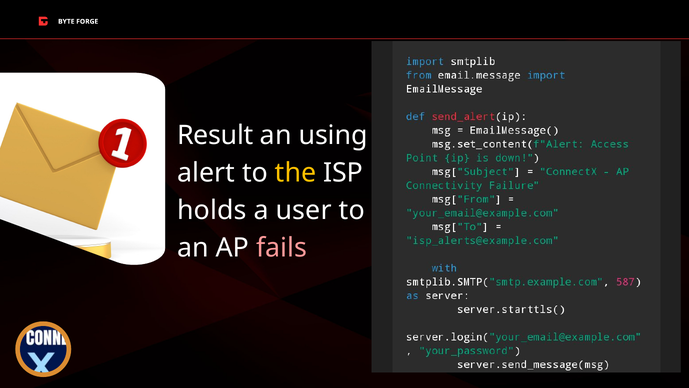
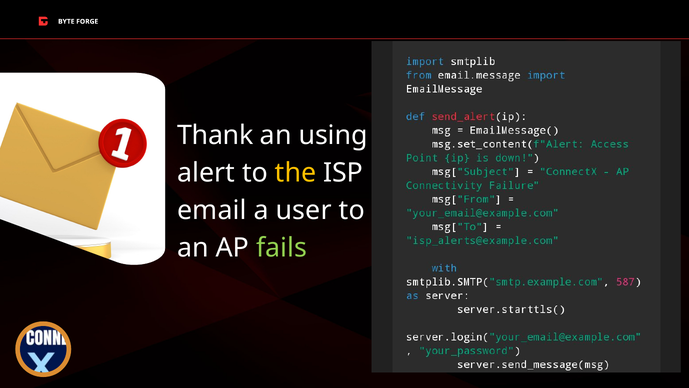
Result: Result -> Thank (215, 135)
holds: holds -> email (212, 210)
fails colour: pink -> light green (282, 248)
